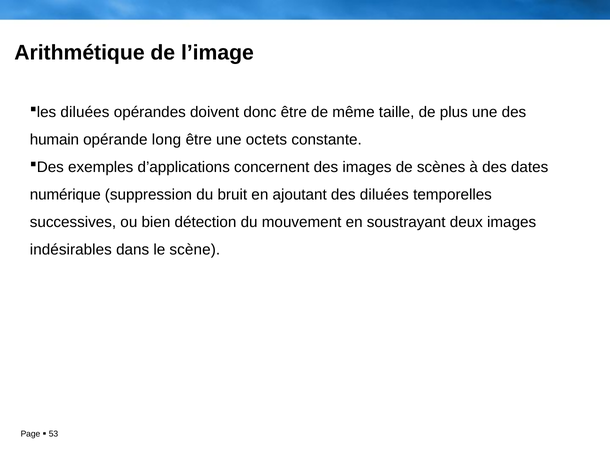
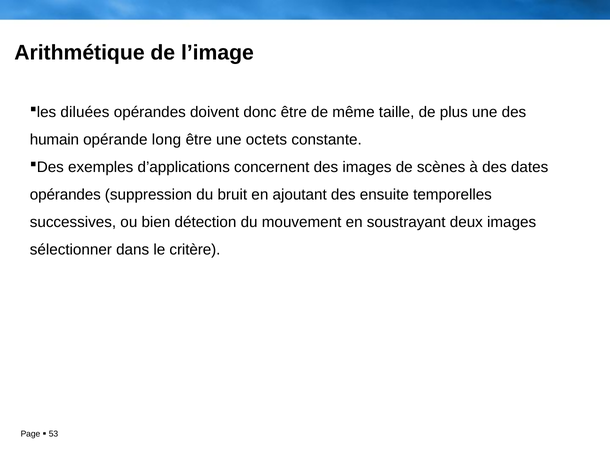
numérique: numérique -> opérandes (65, 194)
des diluées: diluées -> ensuite (384, 194)
indésirables: indésirables -> sélectionner (71, 249)
scène: scène -> critère (195, 249)
